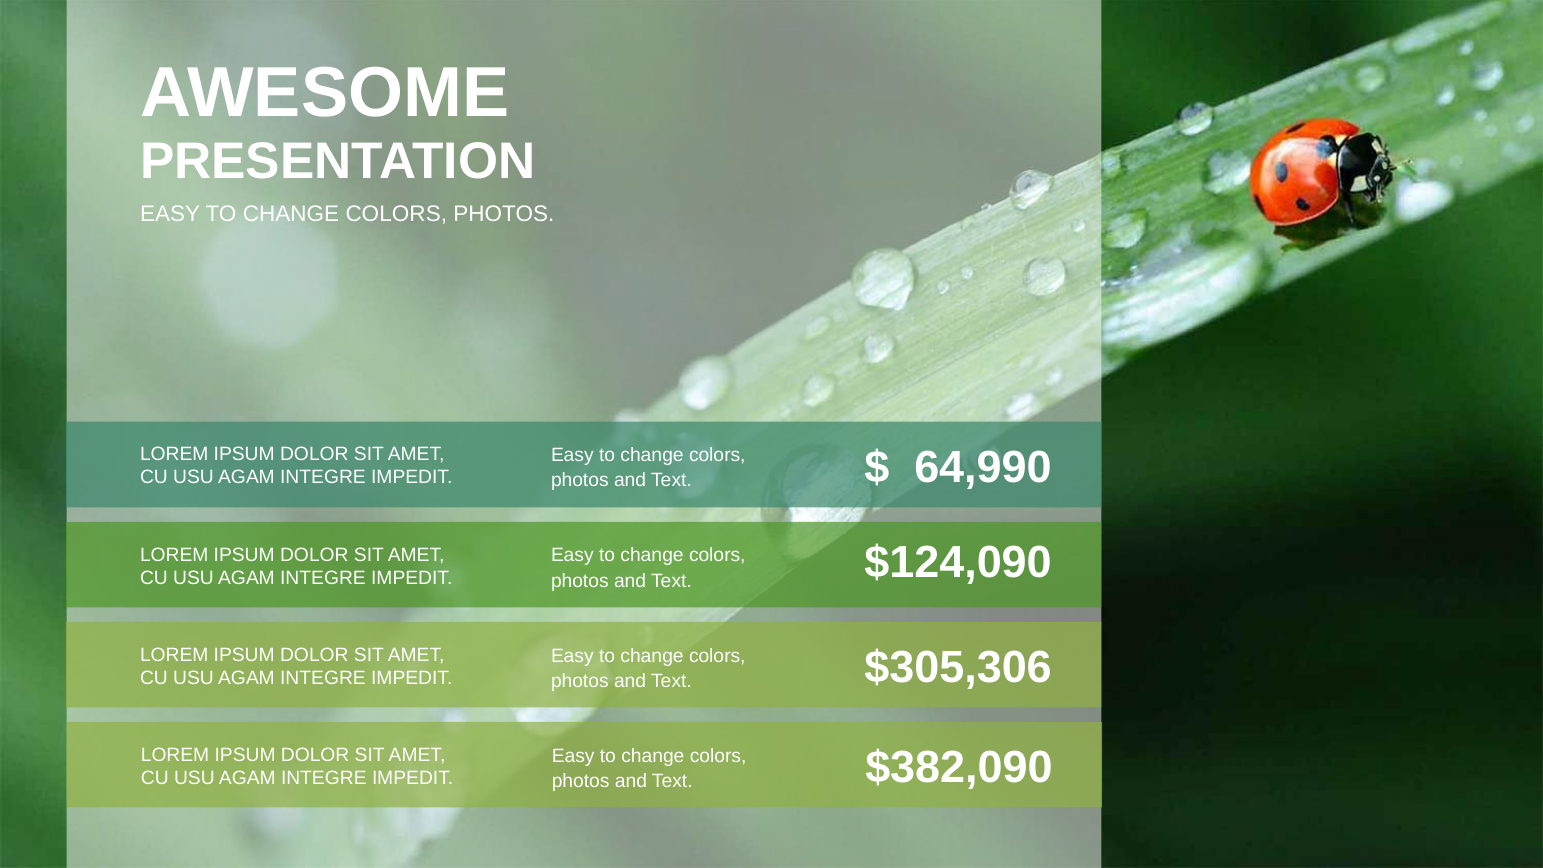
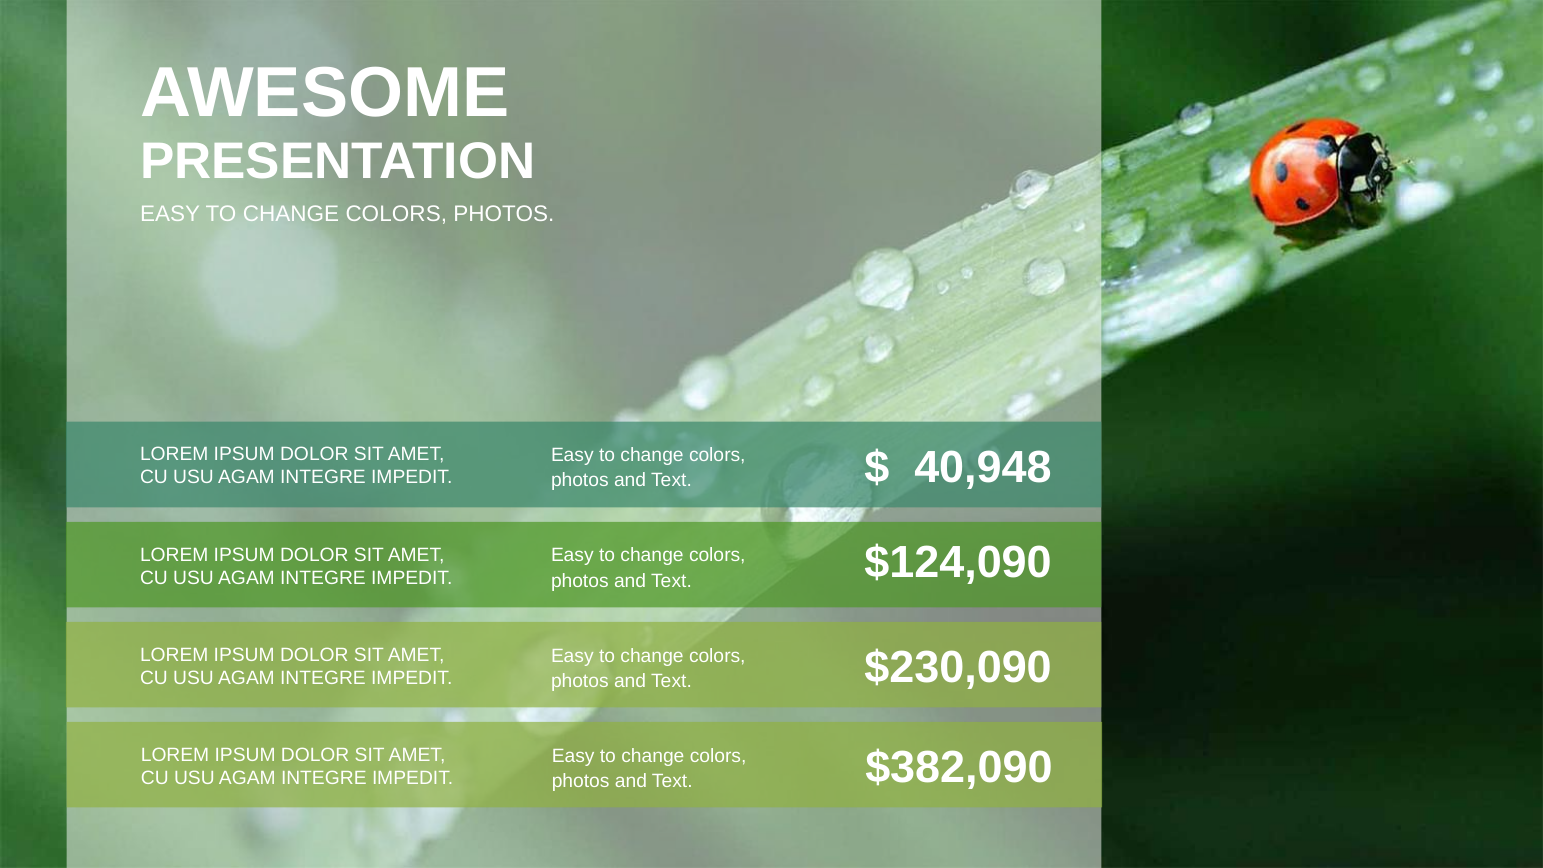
64,990: 64,990 -> 40,948 (983, 467)
$305,306: $305,306 -> $230,090 (958, 667)
